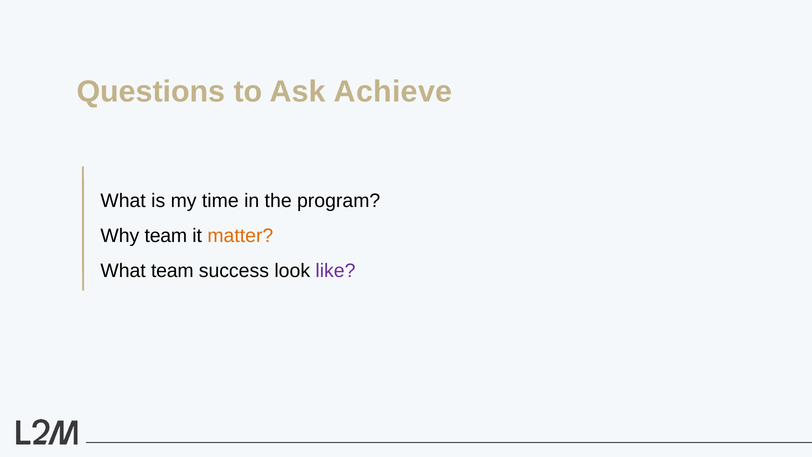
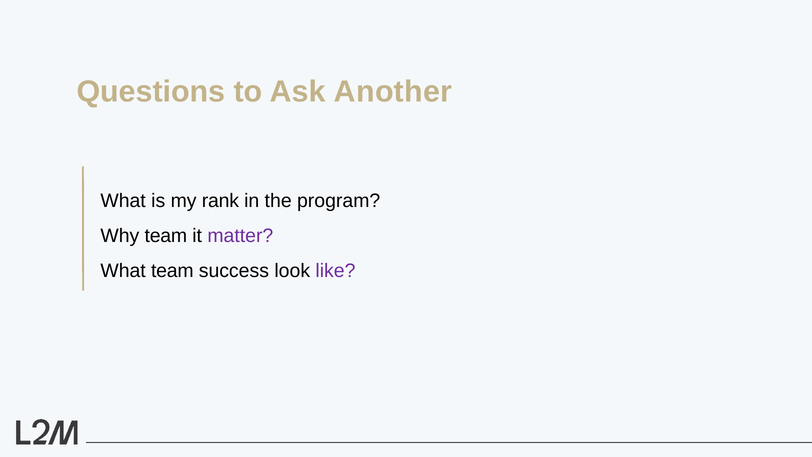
Achieve: Achieve -> Another (393, 91)
time: time -> rank (220, 201)
matter colour: orange -> purple (240, 236)
